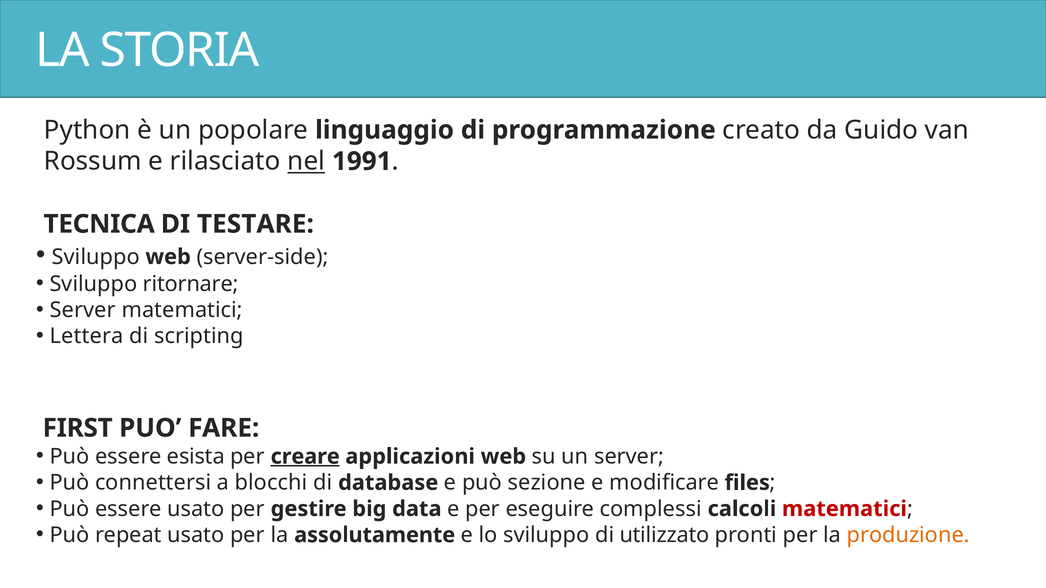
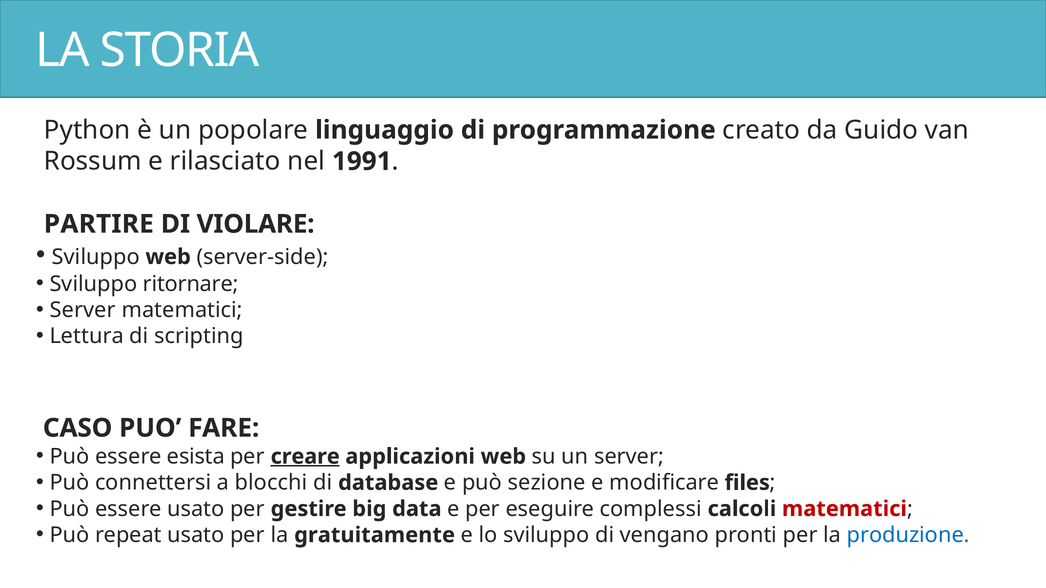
nel underline: present -> none (306, 161)
TECNICA: TECNICA -> PARTIRE (99, 224)
TESTARE: TESTARE -> VIOLARE (256, 224)
Lettera: Lettera -> Lettura (87, 336)
FIRST: FIRST -> CASO (78, 428)
assolutamente: assolutamente -> gratuitamente (375, 535)
utilizzato: utilizzato -> vengano (664, 535)
produzione colour: orange -> blue (908, 535)
